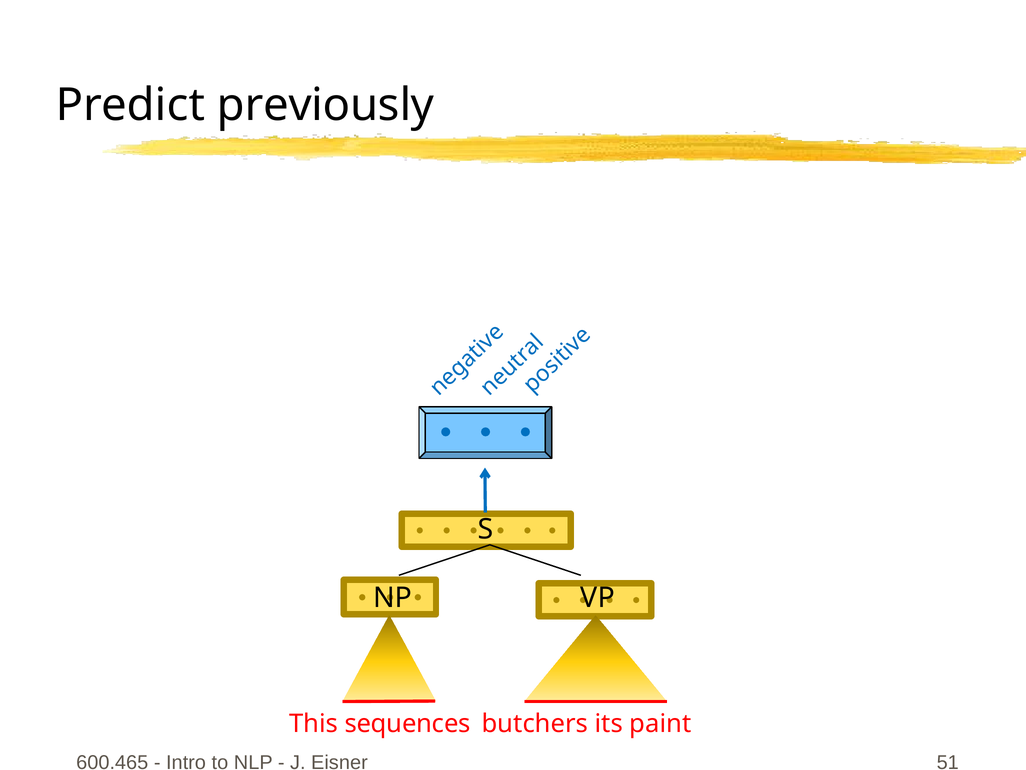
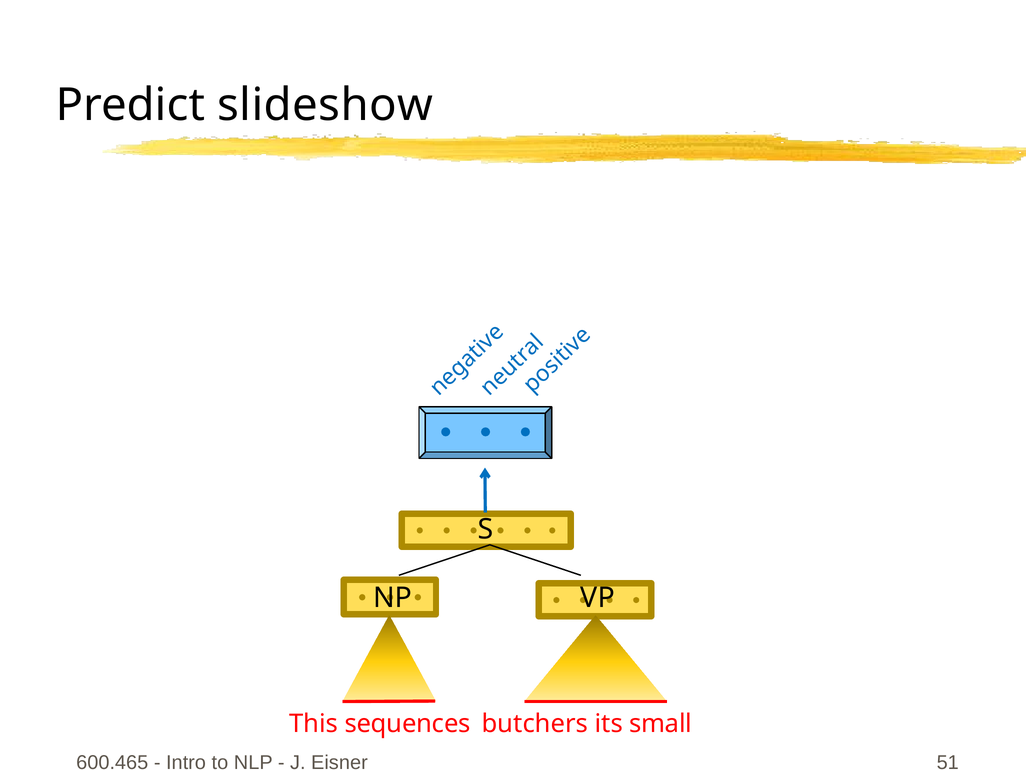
previously: previously -> slideshow (325, 105)
paint: paint -> small (661, 723)
